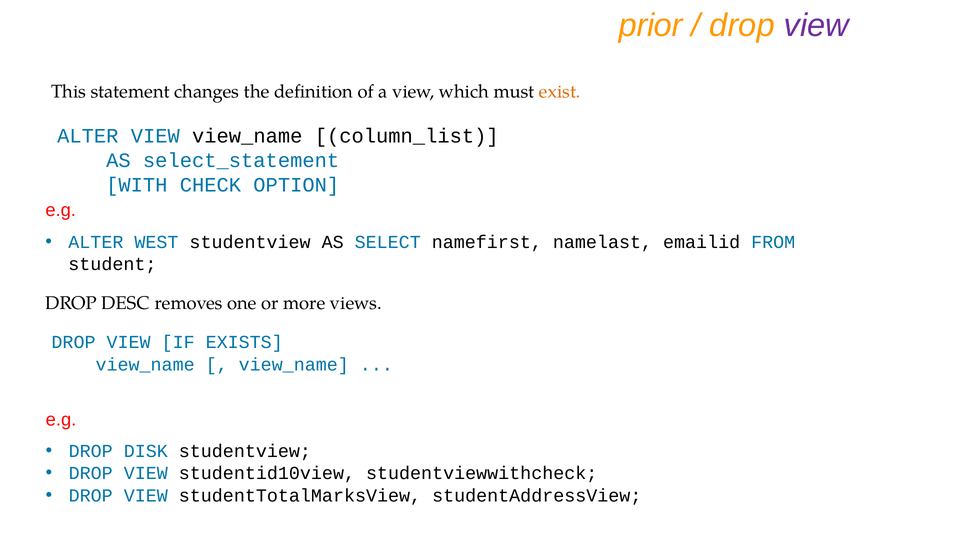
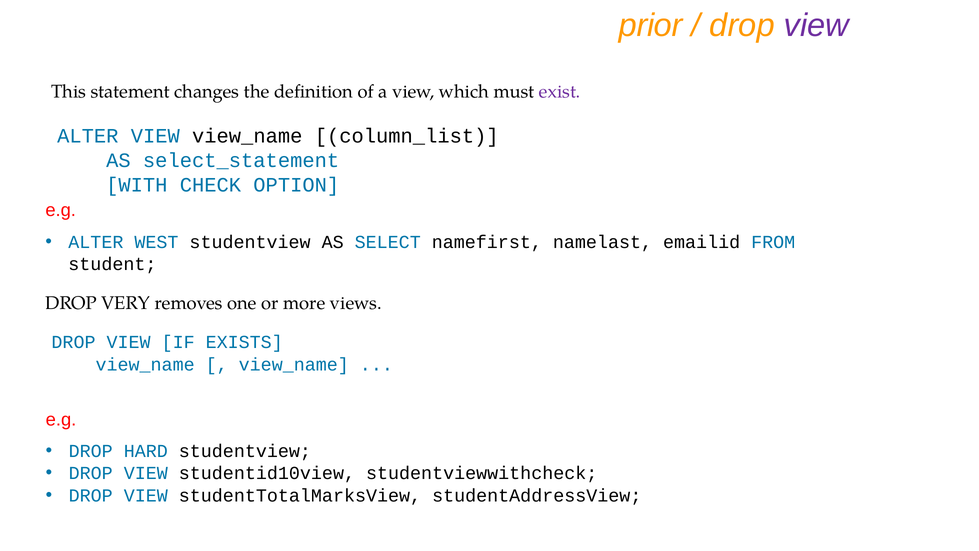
exist colour: orange -> purple (560, 92)
DESC: DESC -> VERY (126, 303)
DISK: DISK -> HARD (146, 451)
